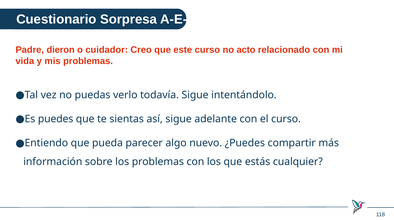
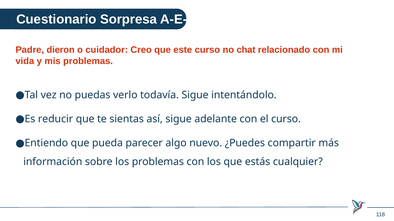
acto: acto -> chat (246, 50)
puedes: puedes -> reducir (56, 119)
